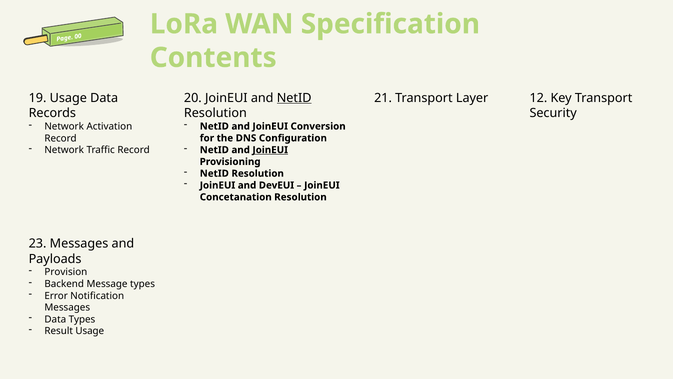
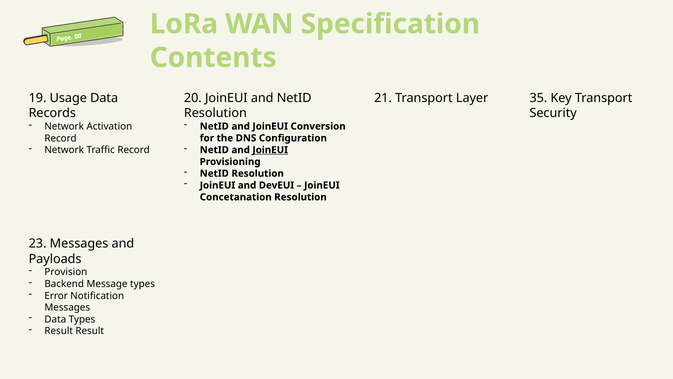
NetID underline: present -> none (294, 98)
12: 12 -> 35 (538, 98)
Result Usage: Usage -> Result (90, 331)
